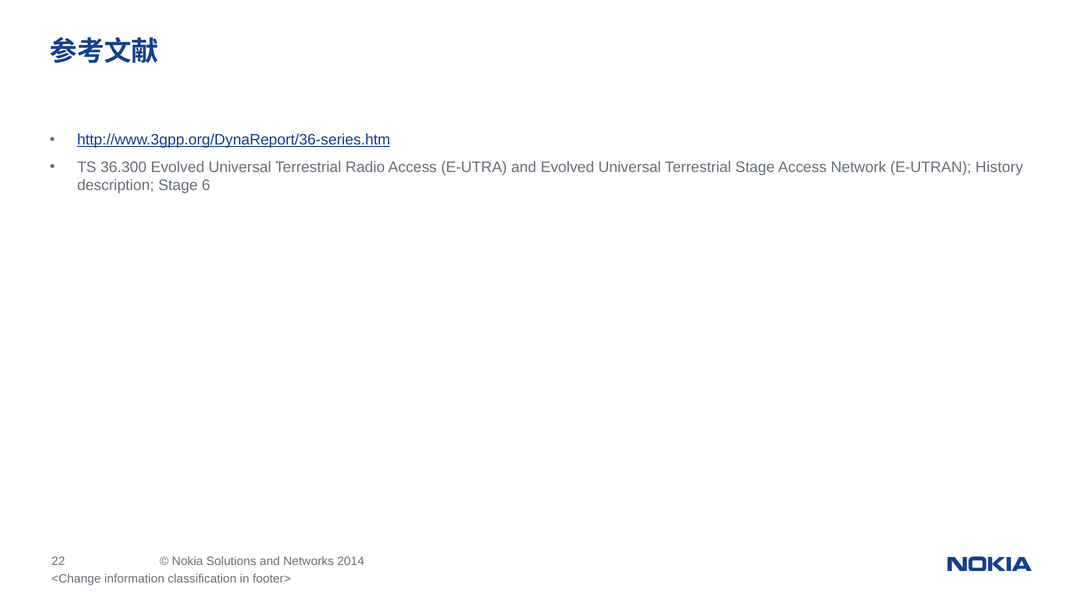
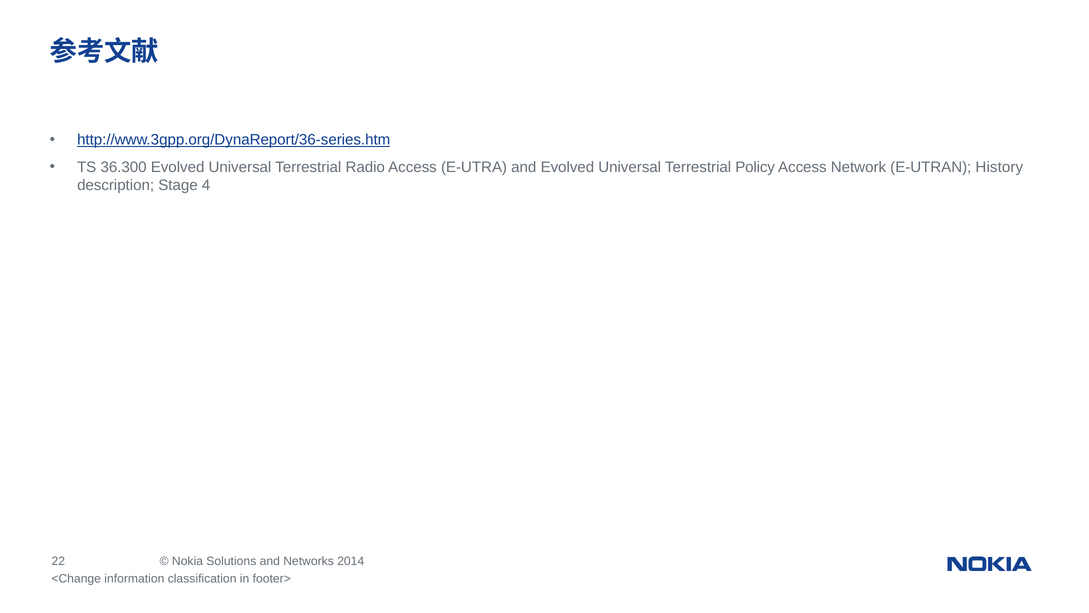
Terrestrial Stage: Stage -> Policy (755, 167)
6: 6 -> 4 (206, 185)
